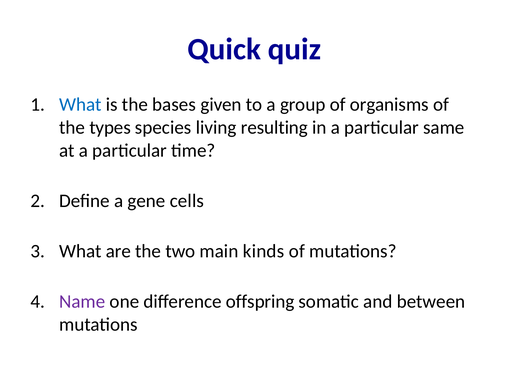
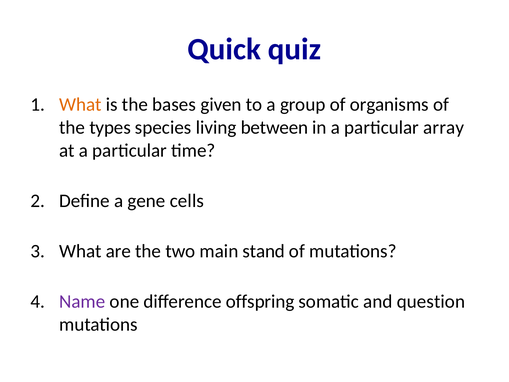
What colour: blue -> orange (80, 104)
resulting: resulting -> between (274, 127)
same: same -> array (444, 127)
kinds: kinds -> stand (264, 251)
between: between -> question (431, 301)
